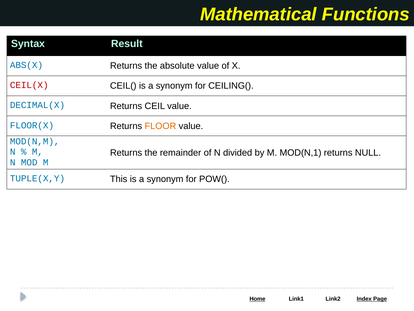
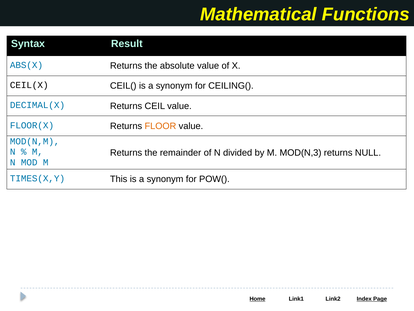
CEIL(X colour: red -> black (29, 85)
MOD(N,1: MOD(N,1 -> MOD(N,3 (300, 152)
TUPLE(X,Y: TUPLE(X,Y -> TIMES(X,Y (38, 178)
